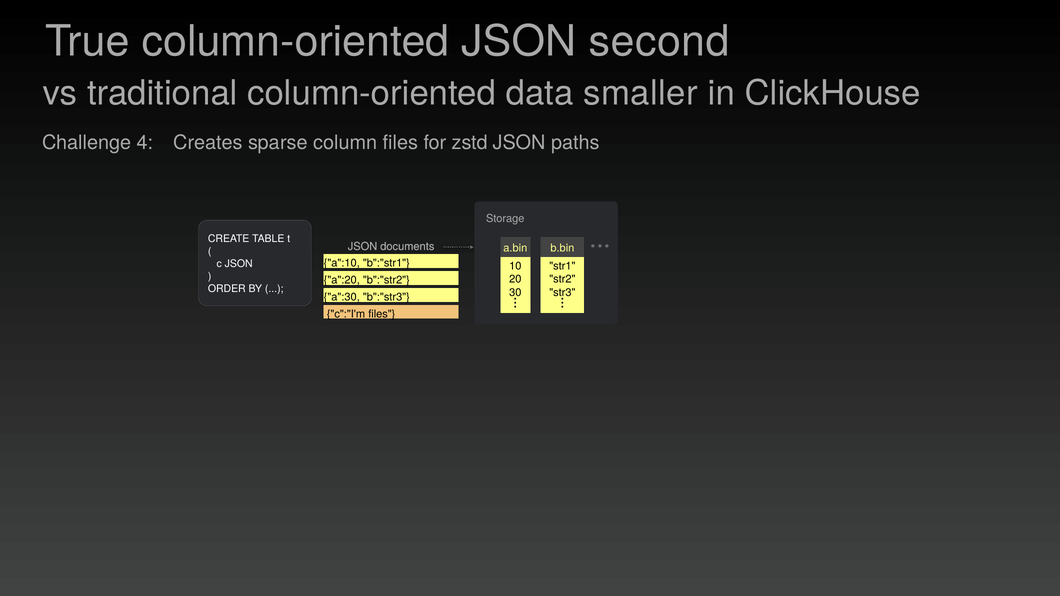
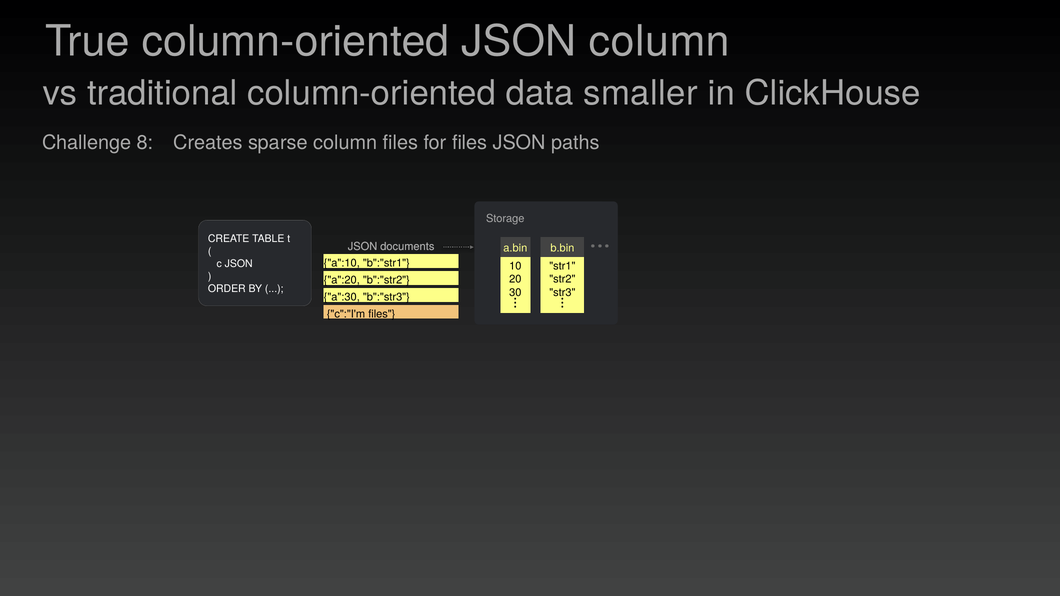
JSON second: second -> column (659, 42)
4: 4 -> 8 (145, 143)
for zstd: zstd -> files (470, 143)
